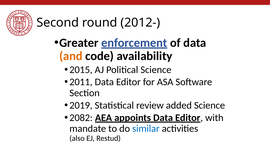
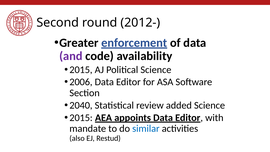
and colour: orange -> purple (71, 56)
2011: 2011 -> 2006 (81, 82)
2019: 2019 -> 2040 (81, 105)
2082: 2082 -> 2015 (81, 118)
